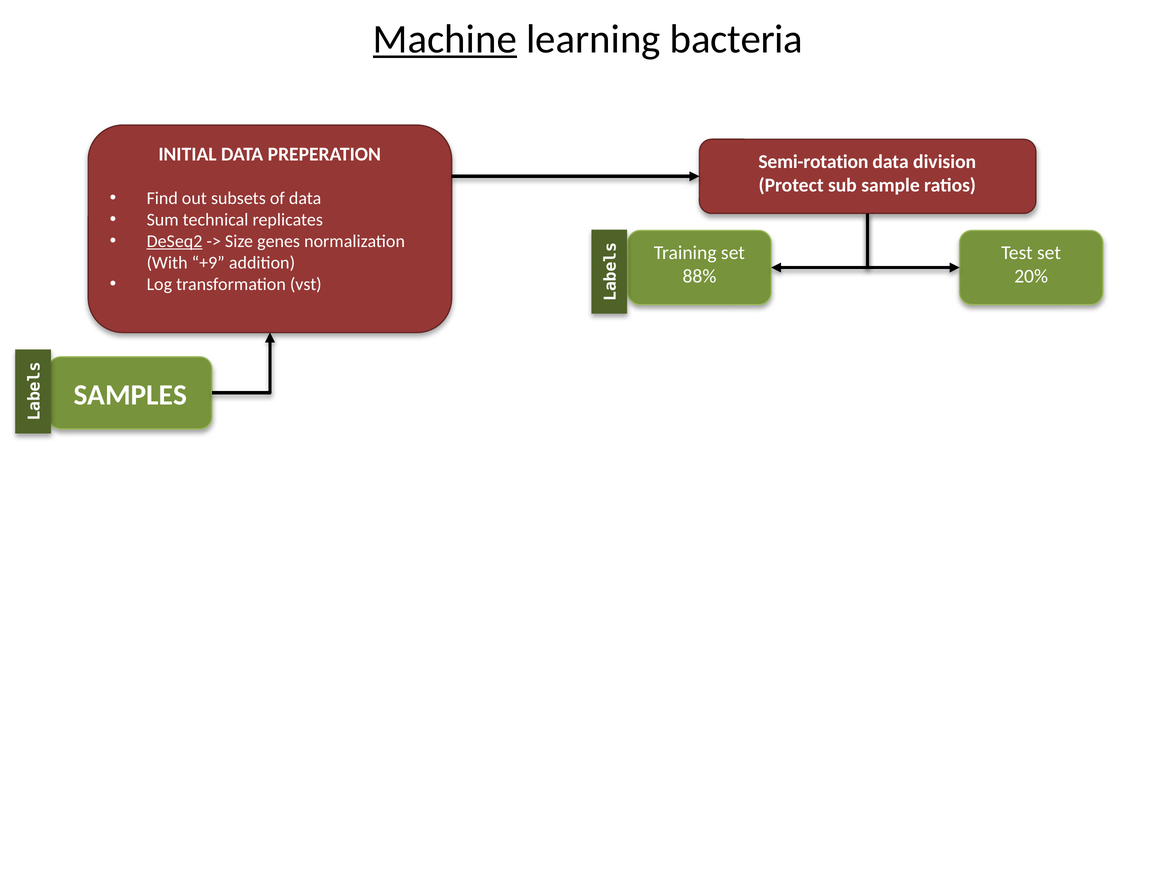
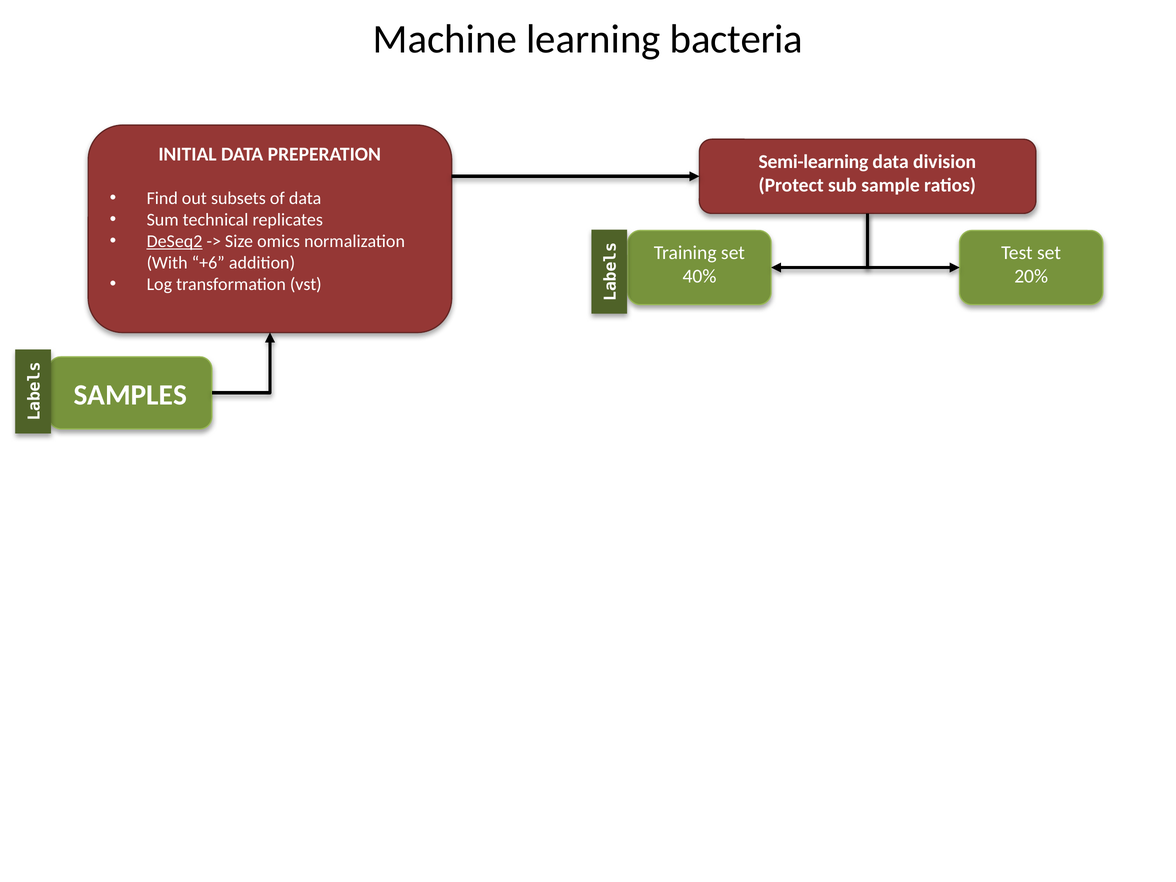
Machine underline: present -> none (445, 39)
Semi-rotation: Semi-rotation -> Semi-learning (813, 162)
genes: genes -> omics (279, 241)
+9: +9 -> +6 (208, 263)
88%: 88% -> 40% (699, 277)
